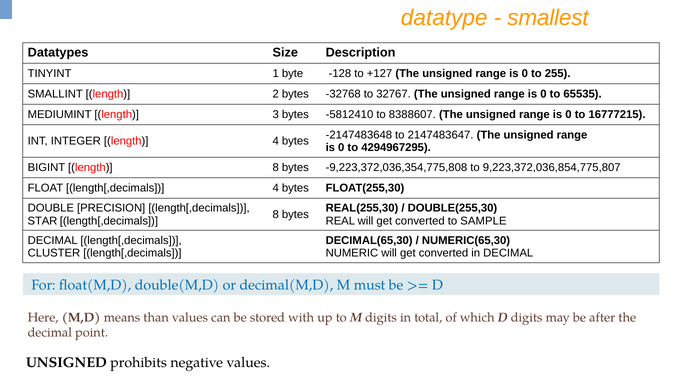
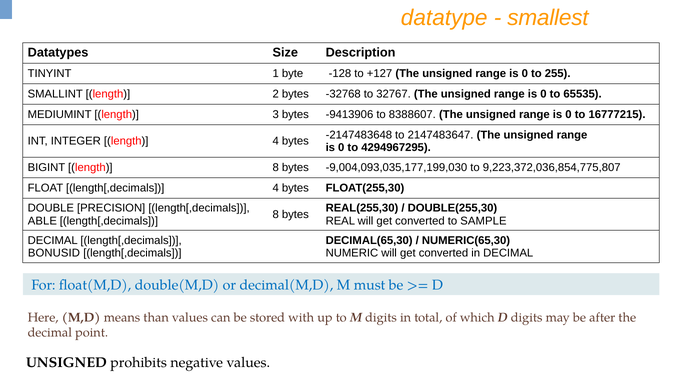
-5812410: -5812410 -> -9413906 (349, 115)
-9,223,372,036,354,775,808: -9,223,372,036,354,775,808 -> -9,004,093,035,177,199,030 (396, 168)
STAR: STAR -> ABLE (42, 221)
CLUSTER: CLUSTER -> BONUSID (54, 253)
